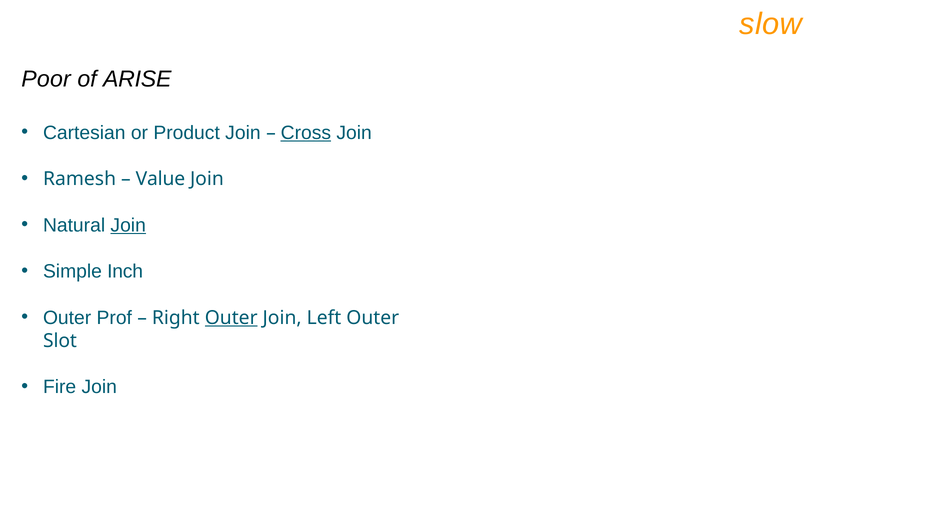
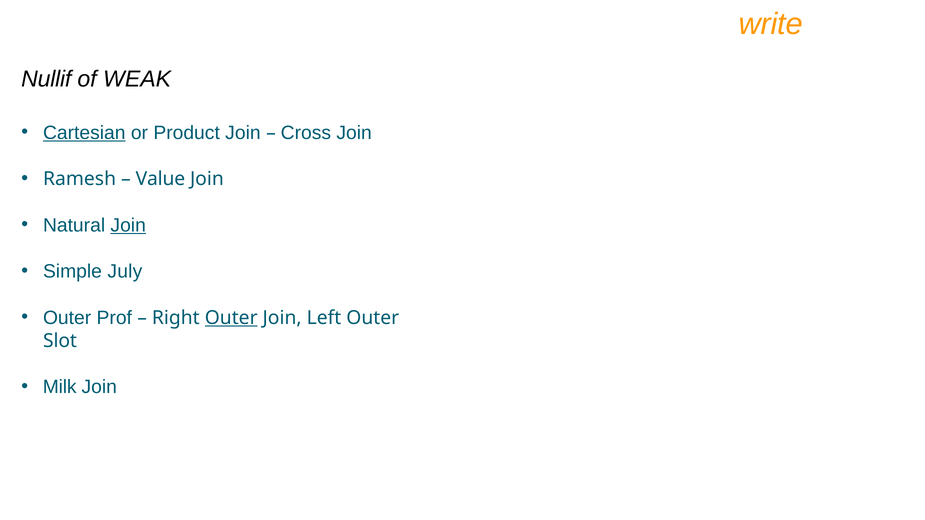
slow: slow -> write (771, 24)
Poor: Poor -> Nullif (46, 79)
ARISE: ARISE -> WEAK (137, 79)
Cartesian underline: none -> present (84, 133)
Cross underline: present -> none (306, 133)
Inch: Inch -> July (125, 272)
Fire: Fire -> Milk (60, 387)
